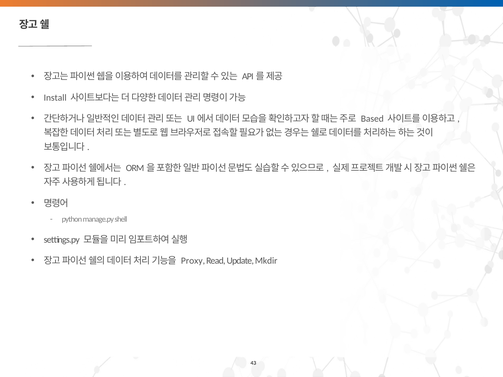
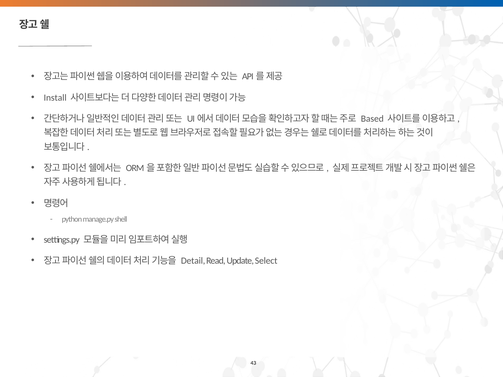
Proxy: Proxy -> Detail (193, 261)
Mkdir: Mkdir -> Select (266, 261)
